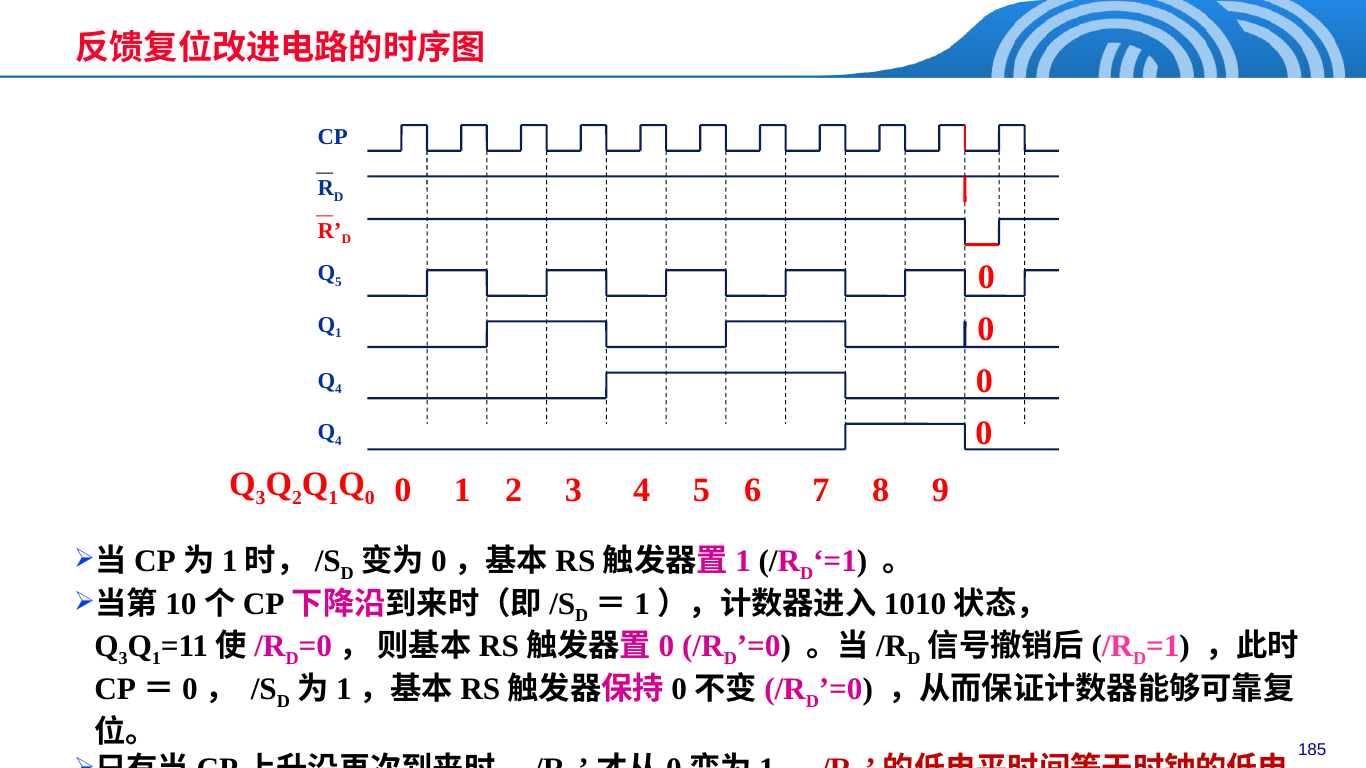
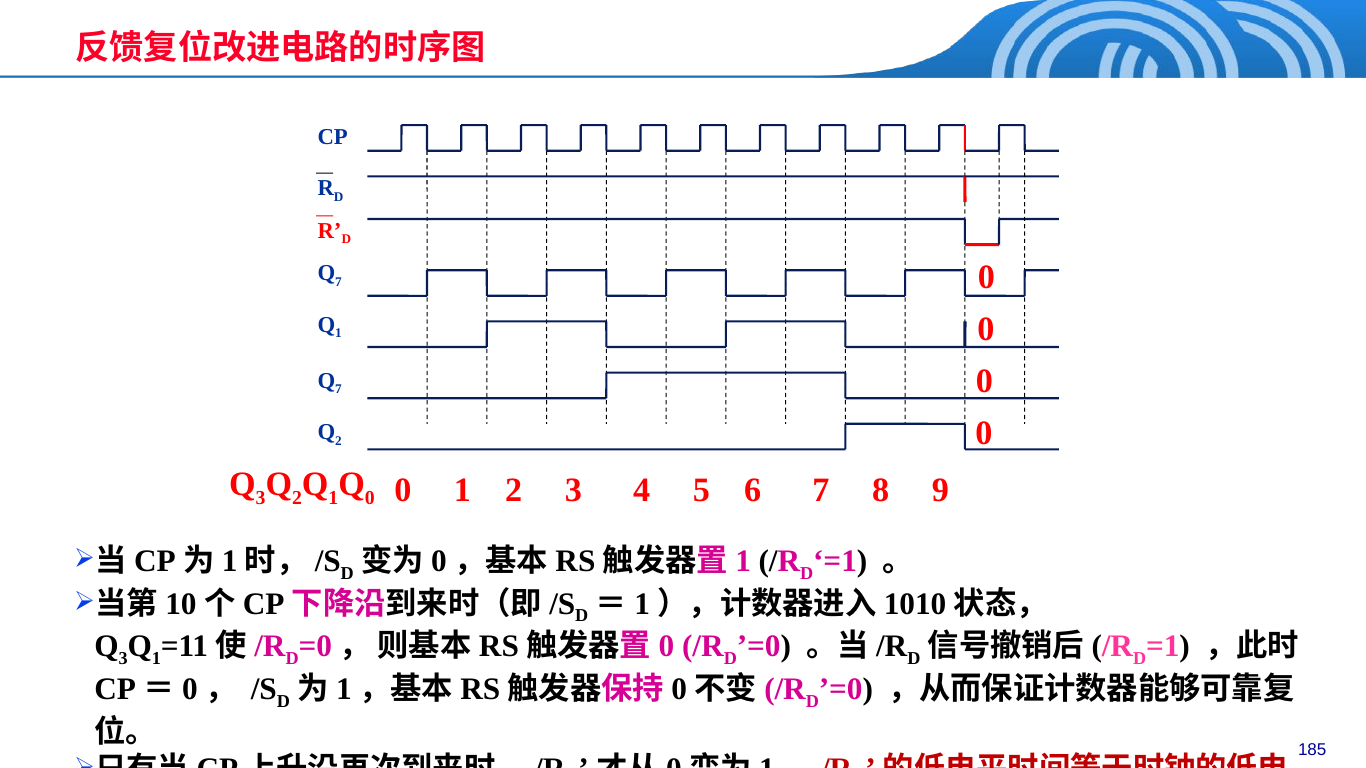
5: 5 -> 7 (338, 282)
4: 4 -> 7 (338, 390)
4: 4 -> 2 (338, 441)
